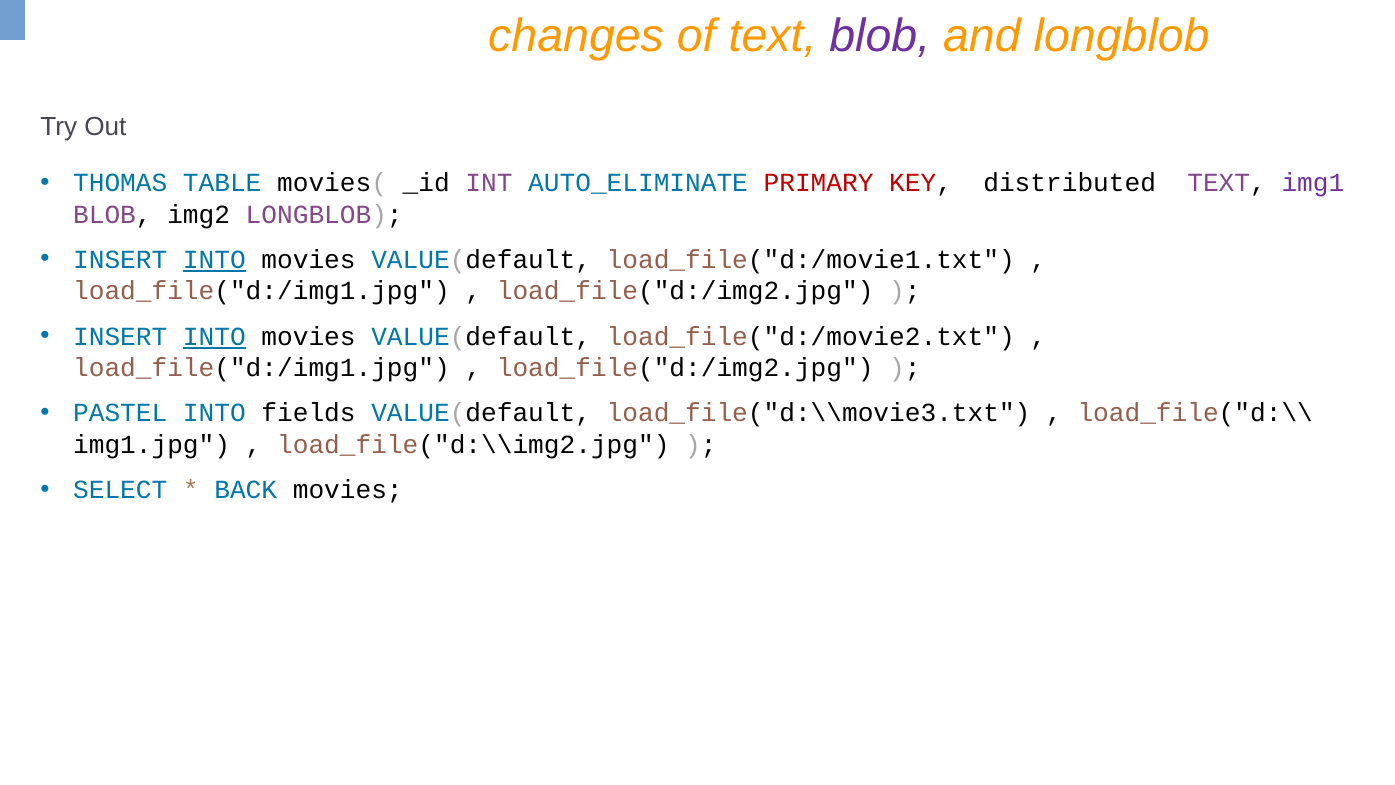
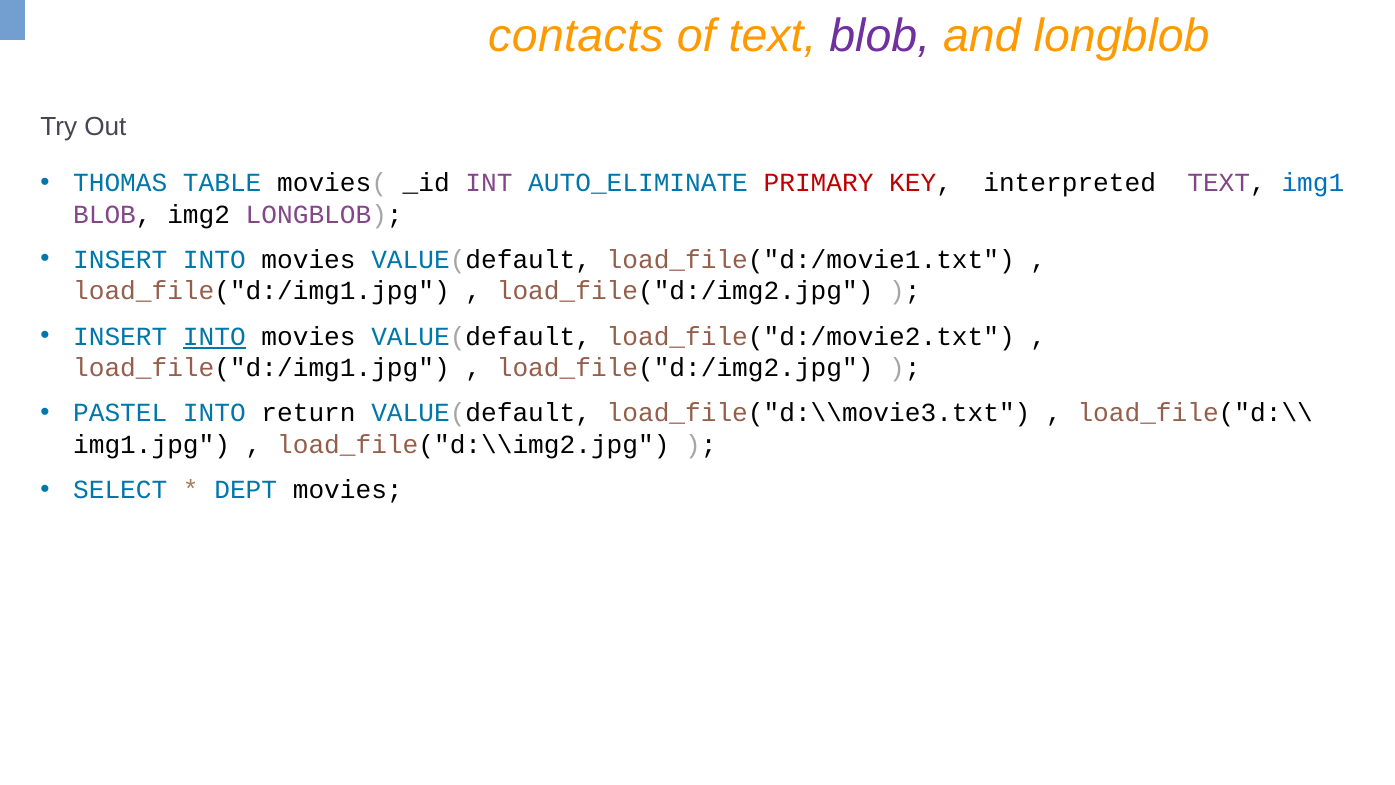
changes: changes -> contacts (576, 36)
distributed: distributed -> interpreted (1070, 183)
img1 colour: purple -> blue (1313, 183)
INTO underline: present -> none (214, 260)
fields: fields -> return (309, 413)
BACK: BACK -> DEPT (246, 490)
